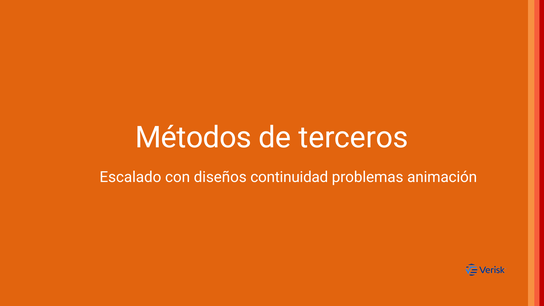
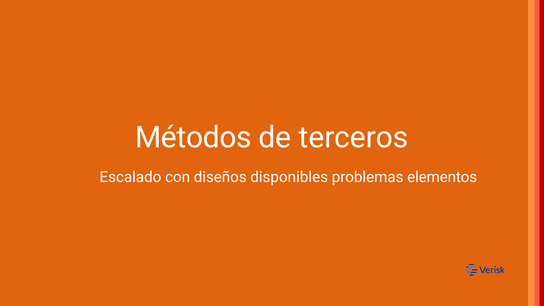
continuidad: continuidad -> disponibles (289, 177)
animación: animación -> elementos (442, 177)
